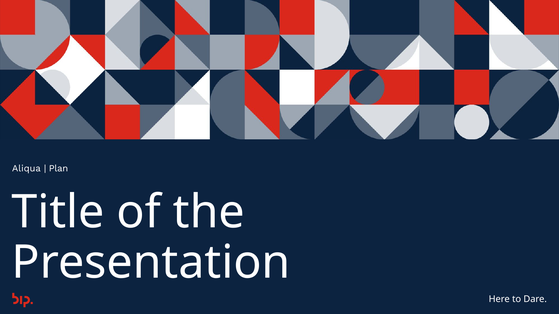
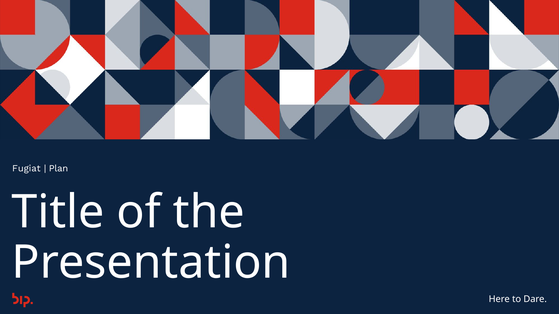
Aliqua: Aliqua -> Fugiat (26, 169)
